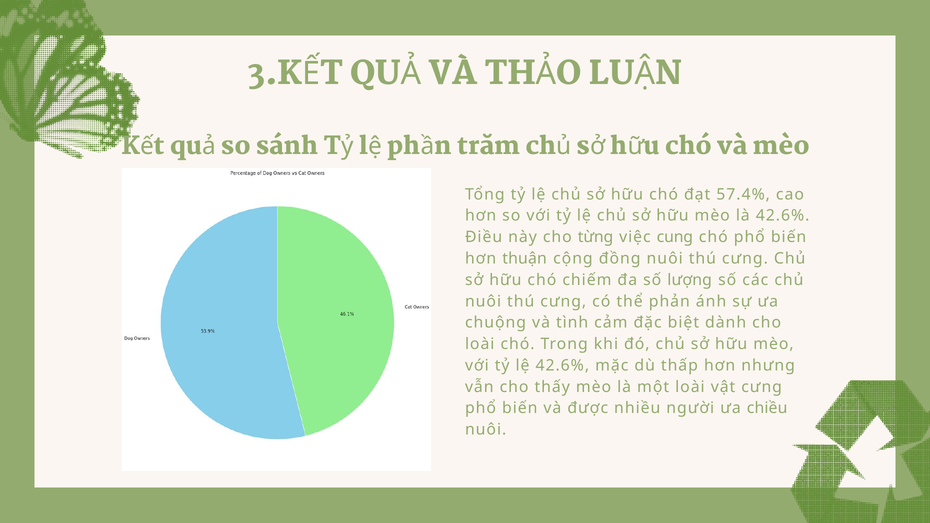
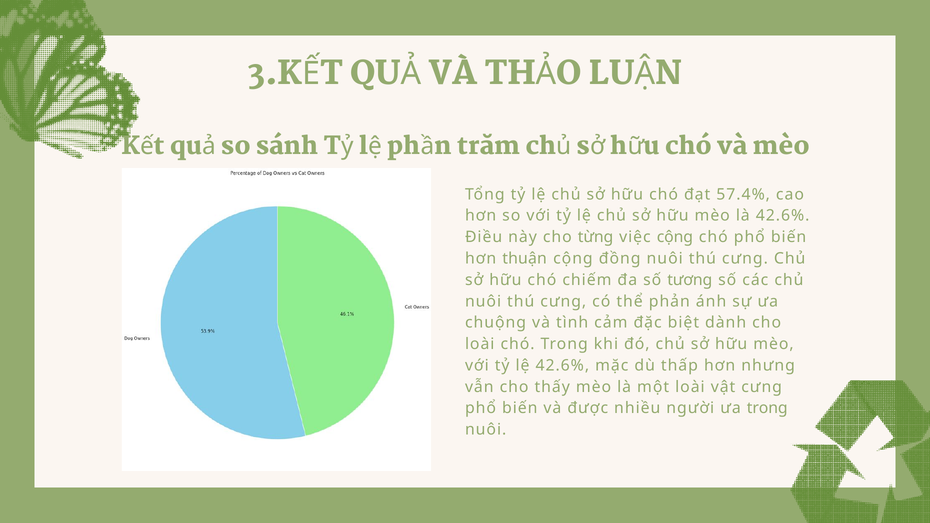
việc cung: cung -> cộng (675, 237)
lượng: lượng -> tương (690, 280)
ưa chiều: chiều -> trong (767, 408)
